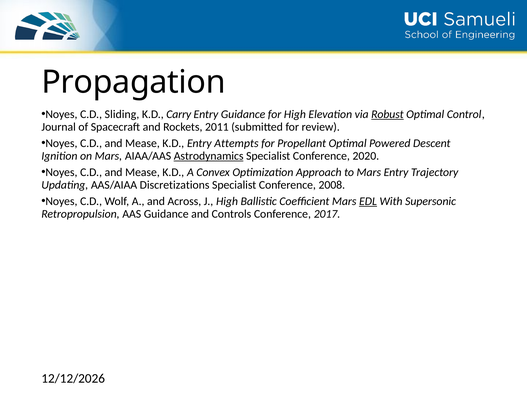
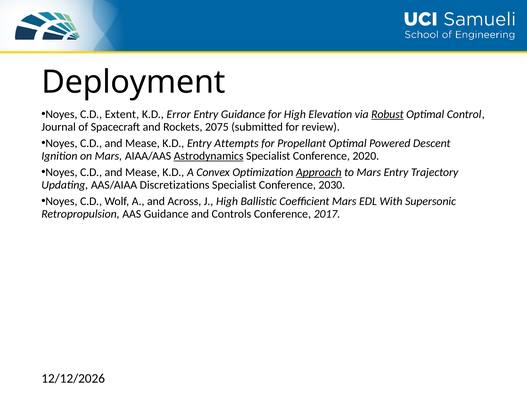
Propagation: Propagation -> Deployment (133, 82)
Sliding: Sliding -> Extent (122, 114)
Carry: Carry -> Error (179, 114)
2011: 2011 -> 2075 (217, 127)
Approach underline: none -> present (319, 172)
2008: 2008 -> 2030 (332, 185)
EDL underline: present -> none (368, 201)
